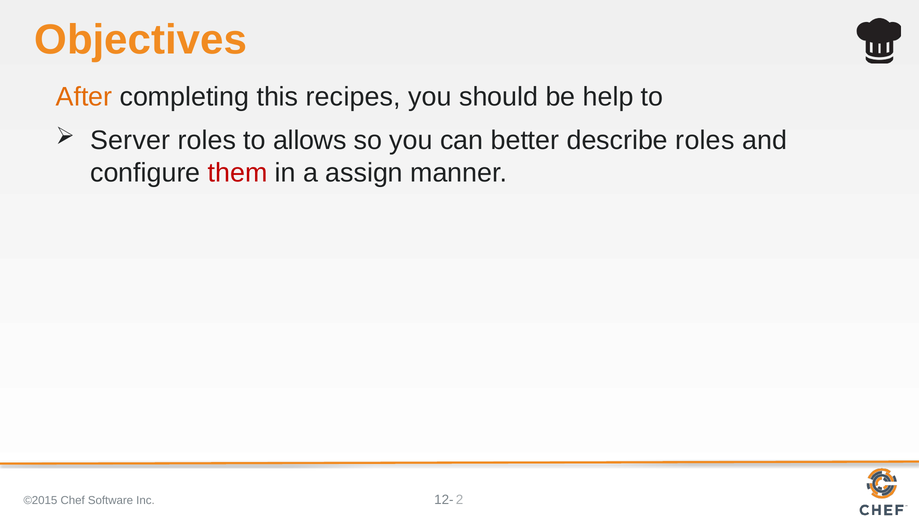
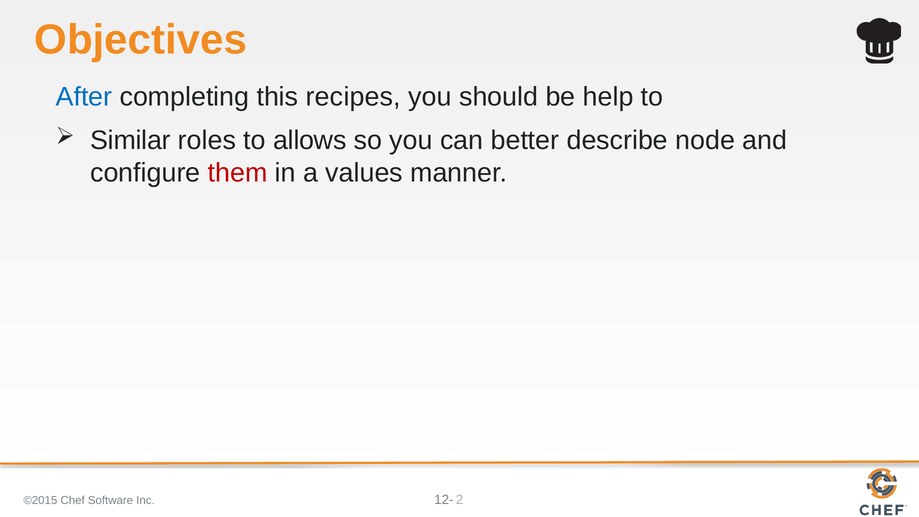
After colour: orange -> blue (84, 97)
Server: Server -> Similar (131, 141)
describe roles: roles -> node (705, 141)
assign: assign -> values (364, 173)
